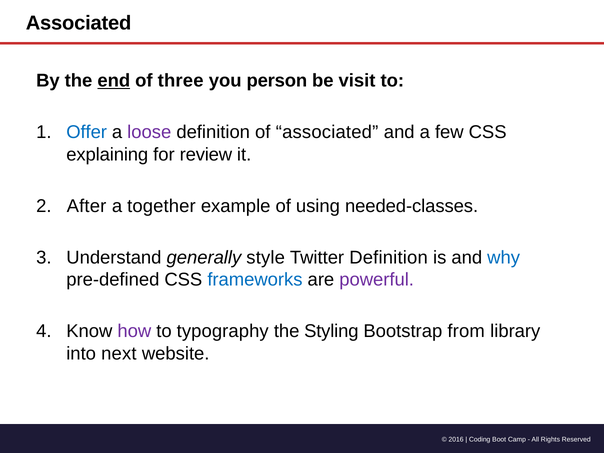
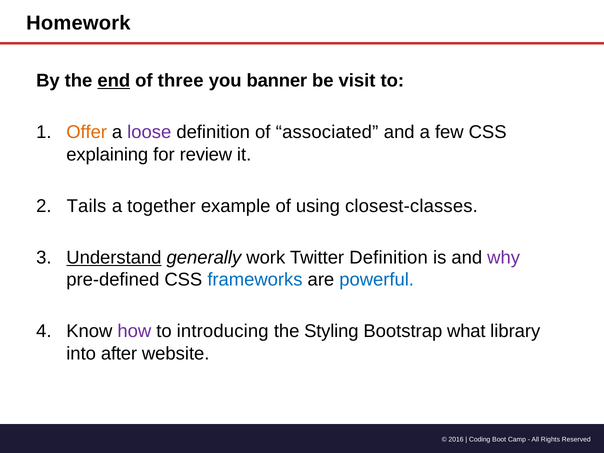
Associated: Associated -> Homework (78, 23)
person: person -> banner (277, 81)
Offer colour: blue -> orange (87, 132)
After: After -> Tails (87, 206)
needed-classes: needed-classes -> closest-classes (411, 206)
Understand underline: none -> present (114, 258)
style: style -> work (266, 258)
why colour: blue -> purple (504, 258)
powerful colour: purple -> blue (377, 280)
typography: typography -> introducing (223, 331)
from: from -> what (466, 331)
next: next -> after (119, 354)
